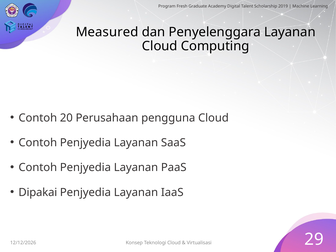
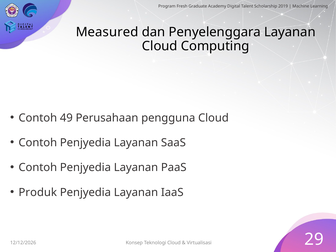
20: 20 -> 49 (66, 118)
Dipakai: Dipakai -> Produk (38, 192)
